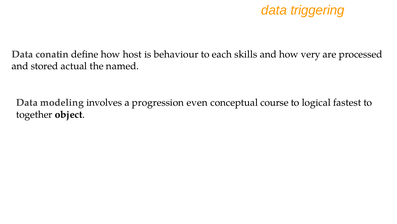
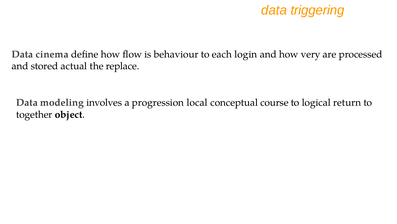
conatin: conatin -> cinema (52, 54)
host: host -> flow (132, 54)
skills: skills -> login (246, 54)
named: named -> replace (123, 66)
even: even -> local (197, 102)
fastest: fastest -> return (347, 102)
